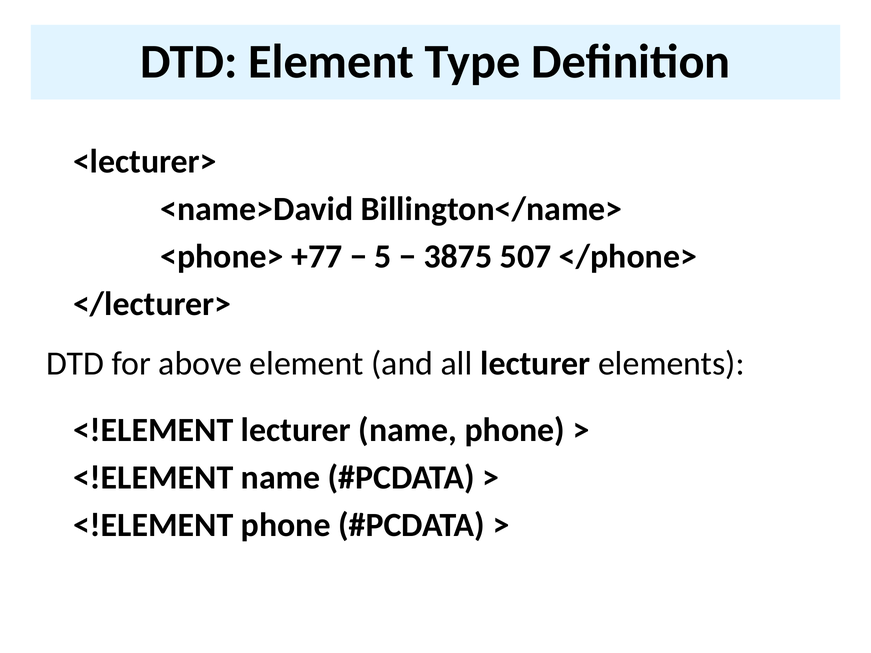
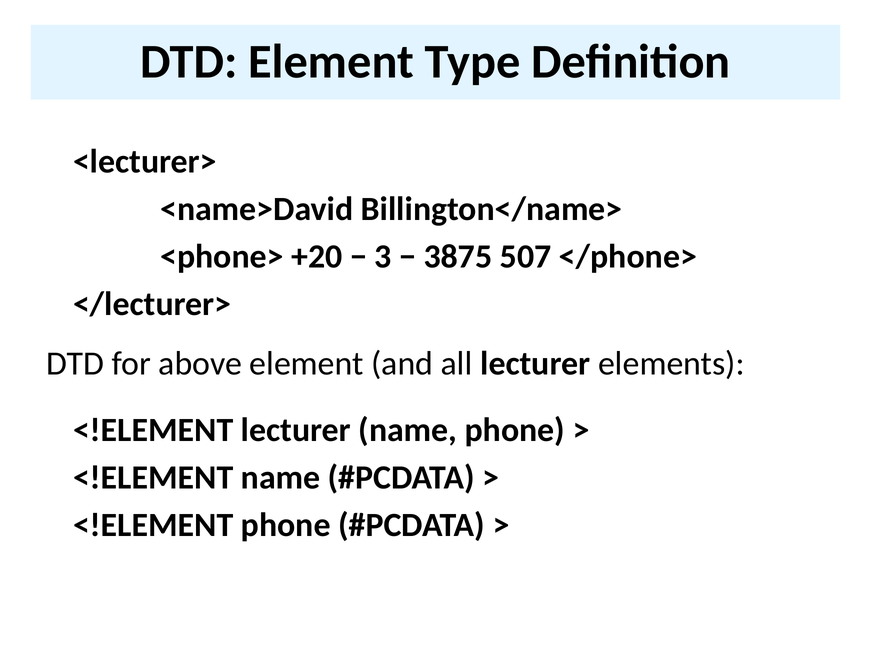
+77: +77 -> +20 (317, 257)
5: 5 -> 3 (383, 257)
